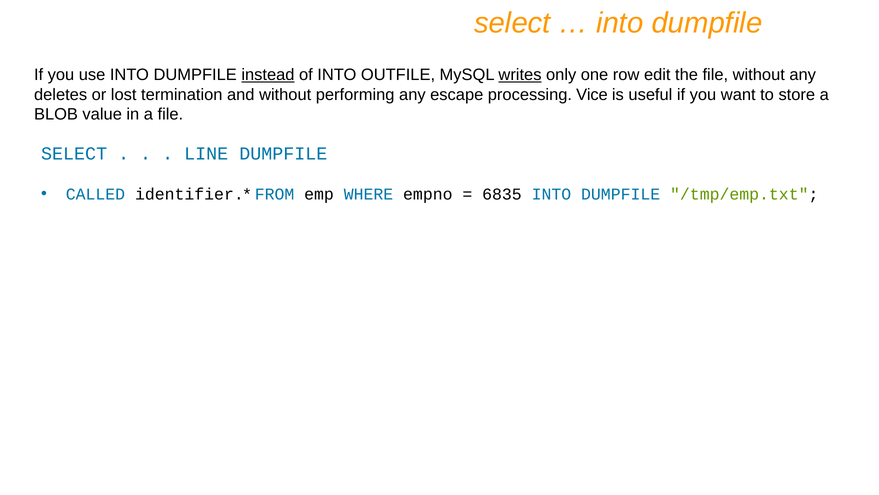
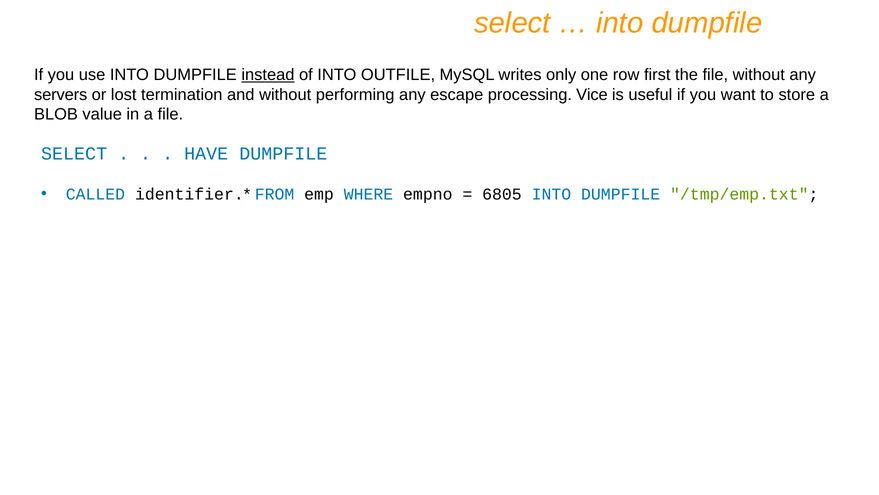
writes underline: present -> none (520, 75)
edit: edit -> first (657, 75)
deletes: deletes -> servers (61, 94)
LINE: LINE -> HAVE (206, 154)
6835: 6835 -> 6805 (502, 194)
